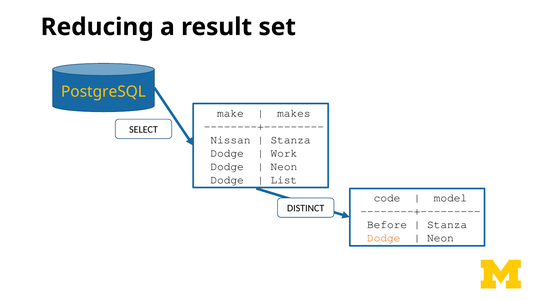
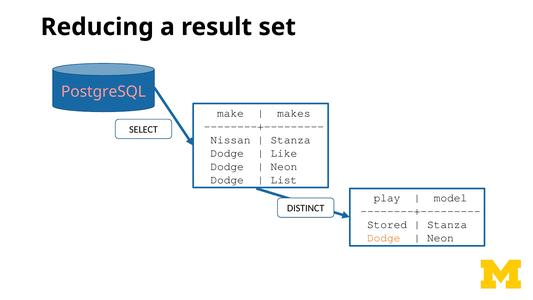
PostgreSQL colour: yellow -> pink (103, 92)
Work: Work -> Like (284, 153)
code: code -> play (387, 198)
Before: Before -> Stored (387, 224)
